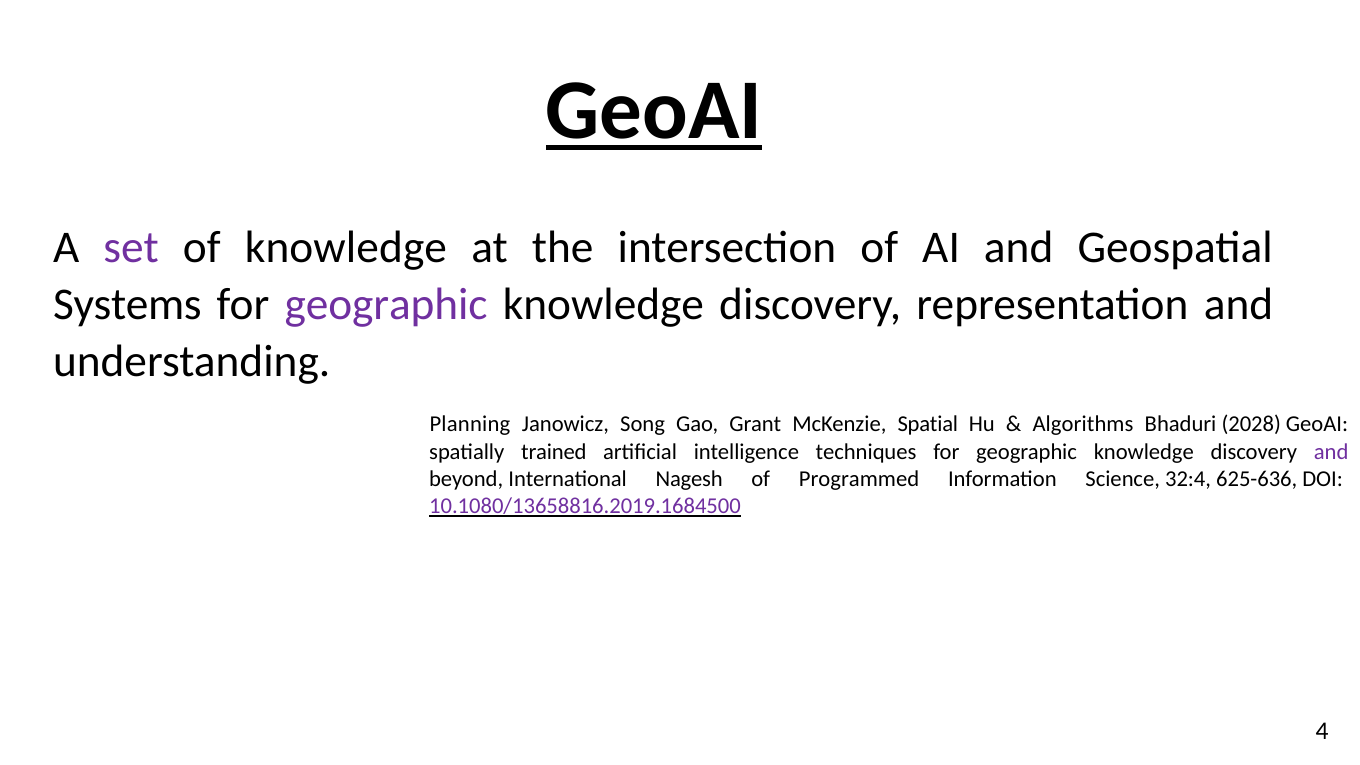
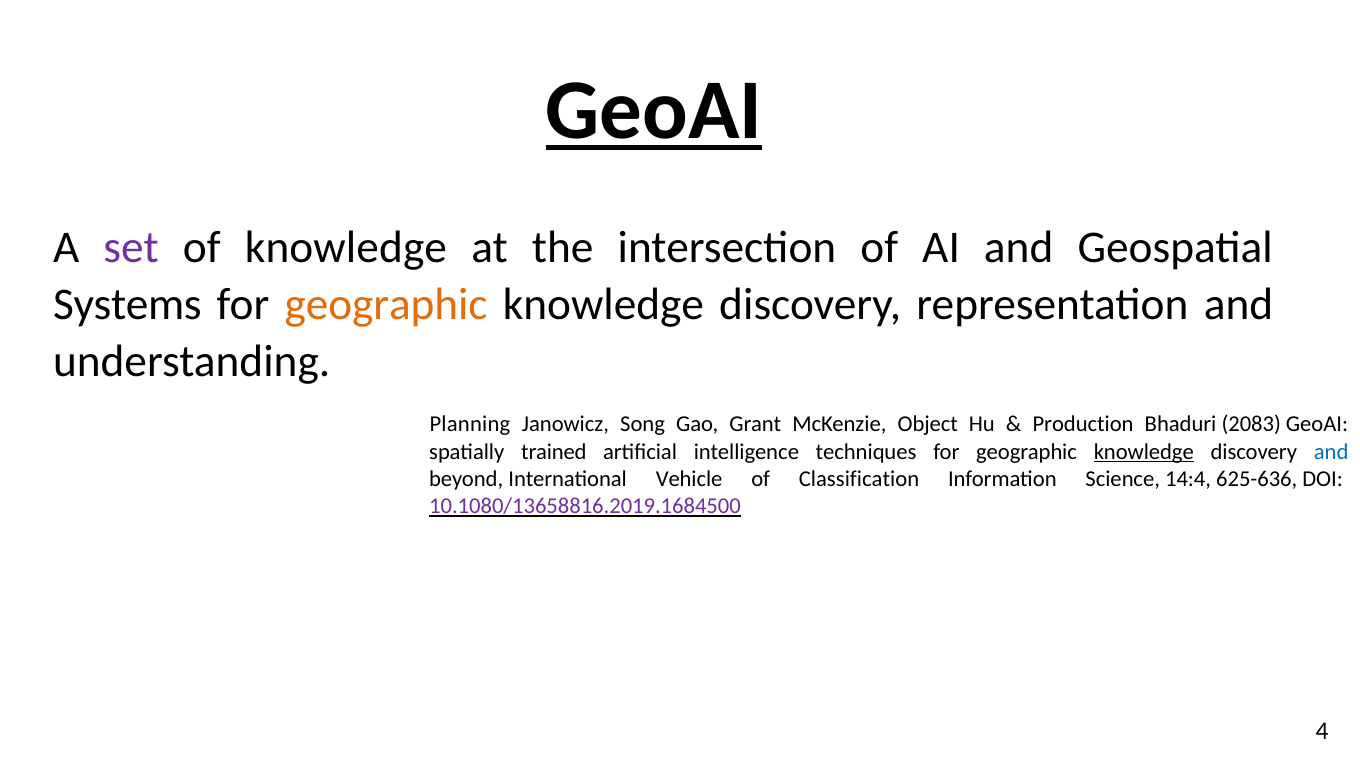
geographic colour: purple -> orange (386, 305)
Spatial: Spatial -> Object (928, 424)
Algorithms: Algorithms -> Production (1083, 424)
2028: 2028 -> 2083 (1251, 424)
knowledge underline: none -> present (1144, 452)
and colour: purple -> blue (1331, 452)
Nagesh: Nagesh -> Vehicle (689, 479)
Programmed: Programmed -> Classification (859, 479)
32:4: 32:4 -> 14:4 (1188, 479)
